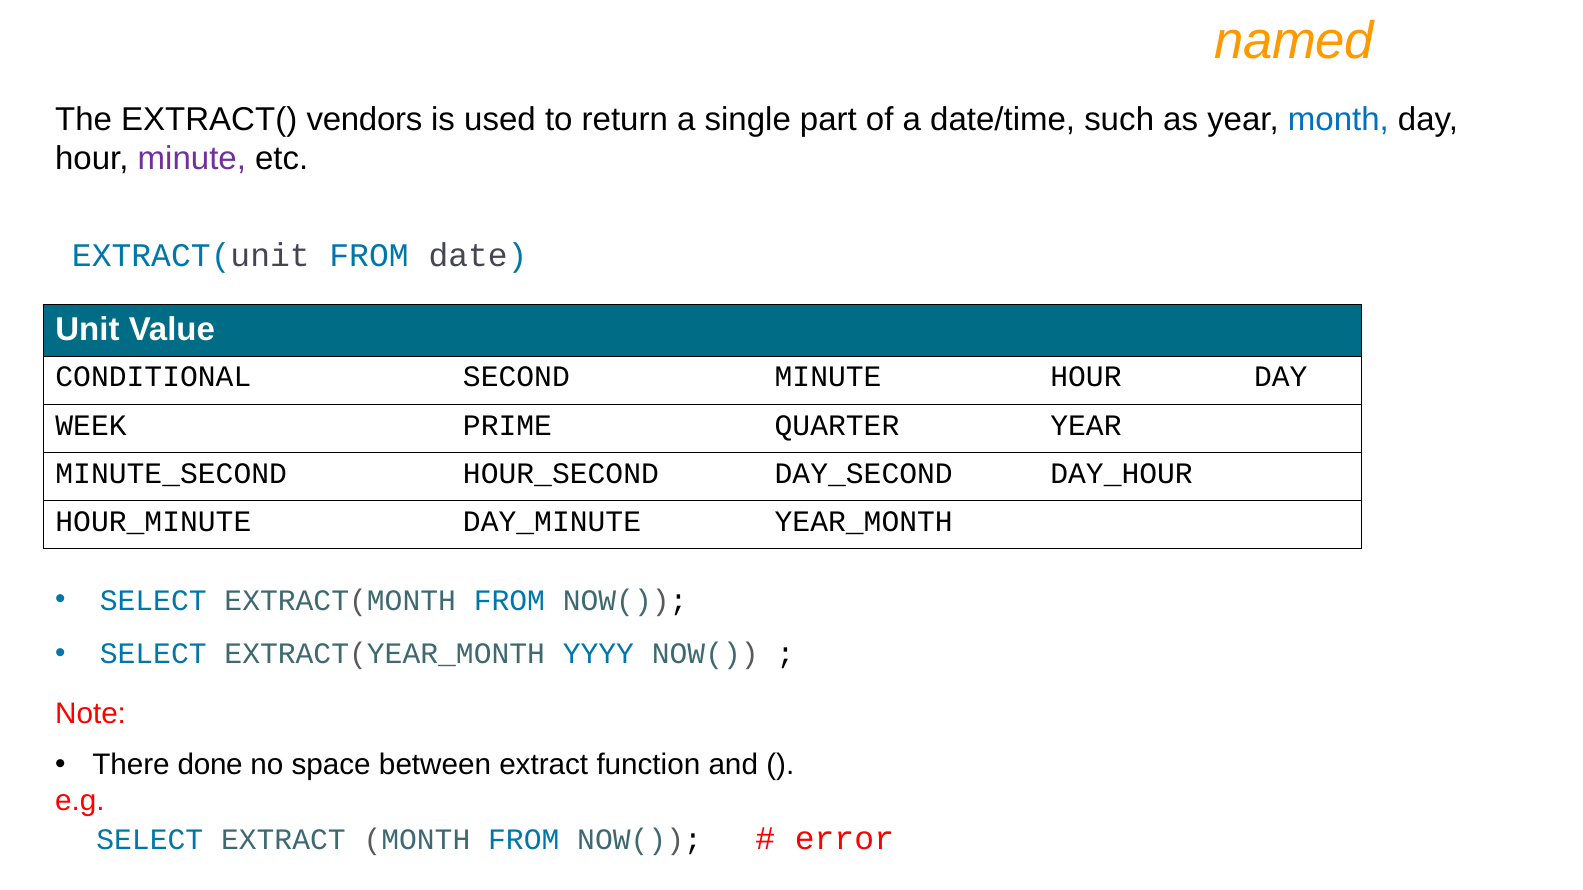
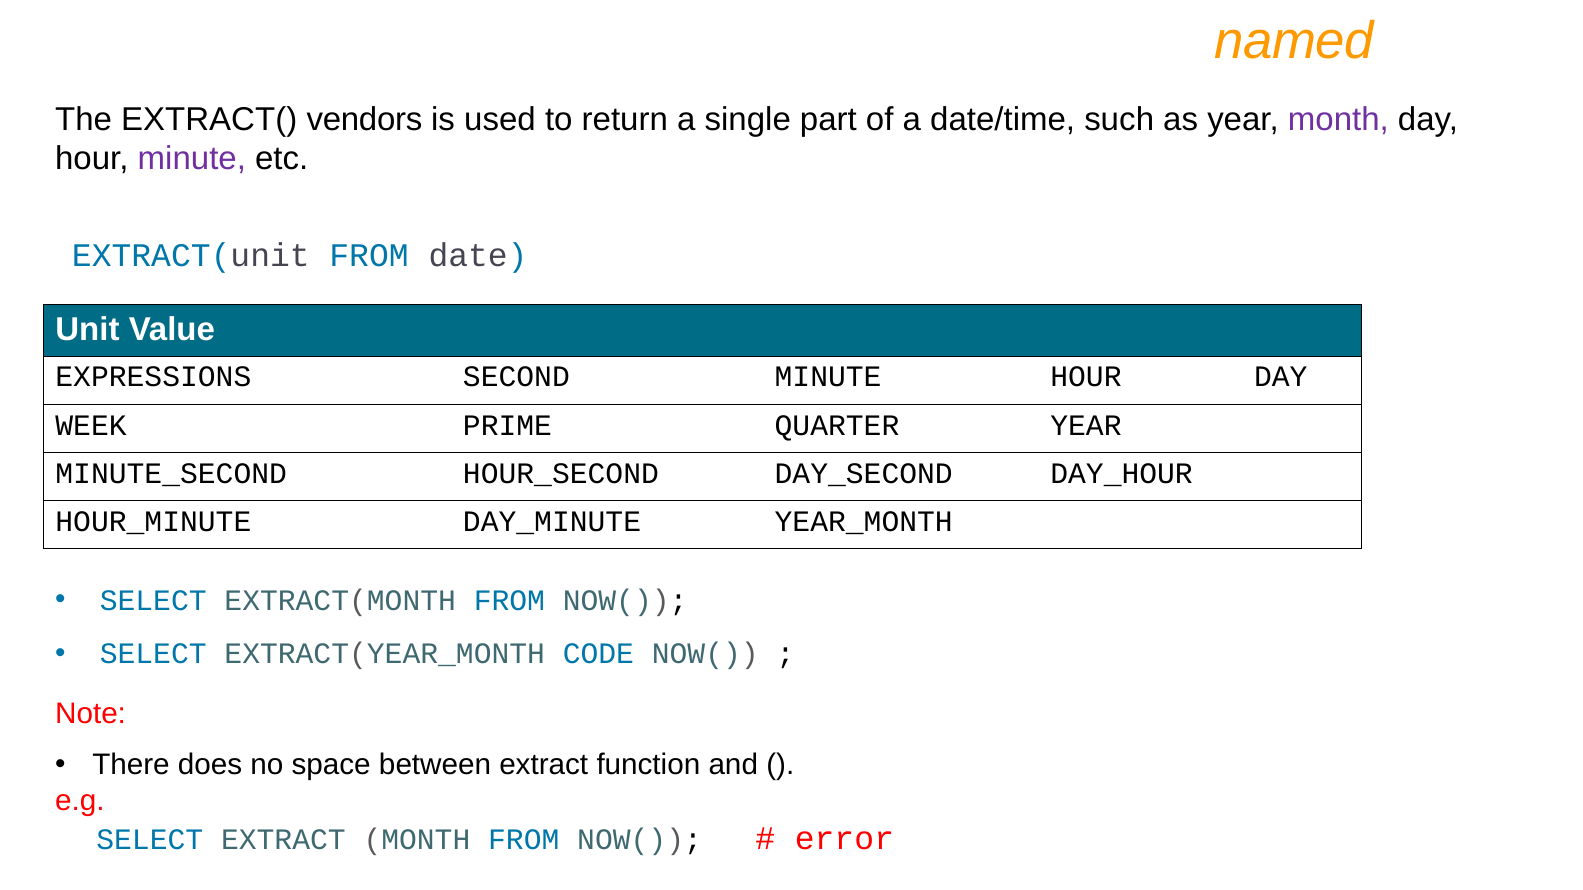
month colour: blue -> purple (1338, 119)
CONDITIONAL: CONDITIONAL -> EXPRESSIONS (153, 377)
YYYY: YYYY -> CODE (598, 654)
done: done -> does (210, 765)
